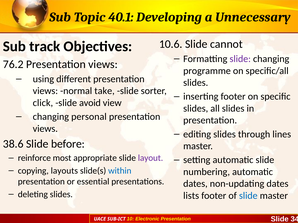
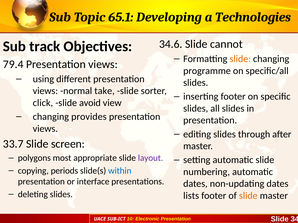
40.1: 40.1 -> 65.1 (121, 17)
Unnecessary: Unnecessary -> Technologies (253, 17)
10.6: 10.6 -> 34.6 (171, 44)
slide colour: purple -> orange (240, 59)
76.2: 76.2 -> 79.4 (13, 64)
personal: personal -> provides (89, 117)
lines: lines -> after (282, 134)
38.6: 38.6 -> 33.7 (13, 144)
before: before -> screen (68, 144)
reinforce: reinforce -> polygons (34, 158)
layouts: layouts -> periods (64, 171)
essential: essential -> interface (93, 182)
slide colour: blue -> orange (248, 196)
